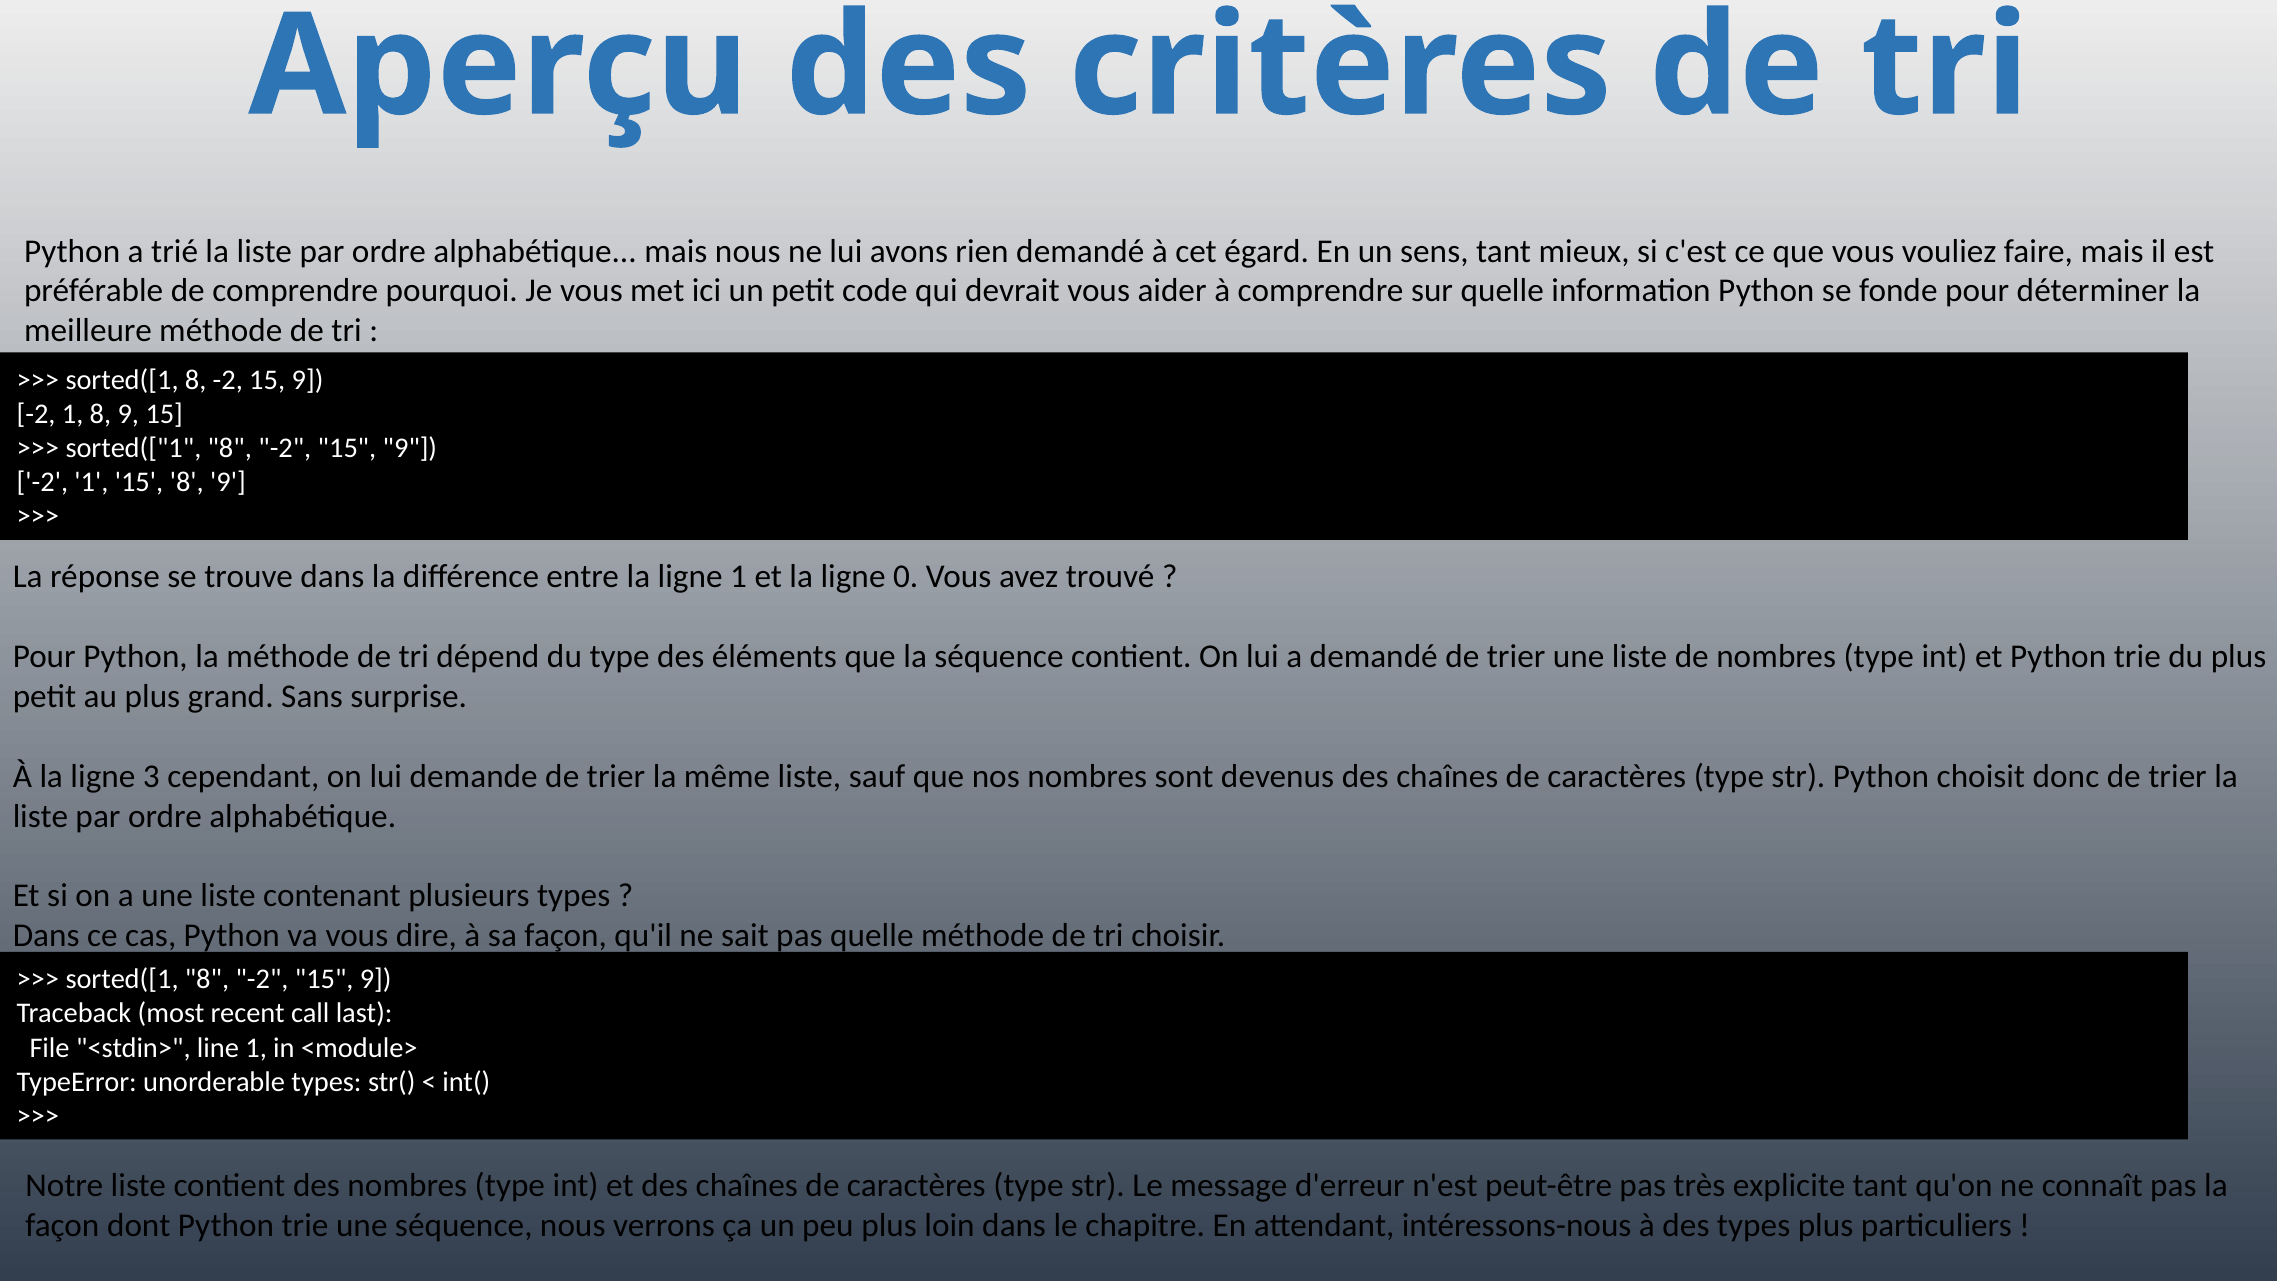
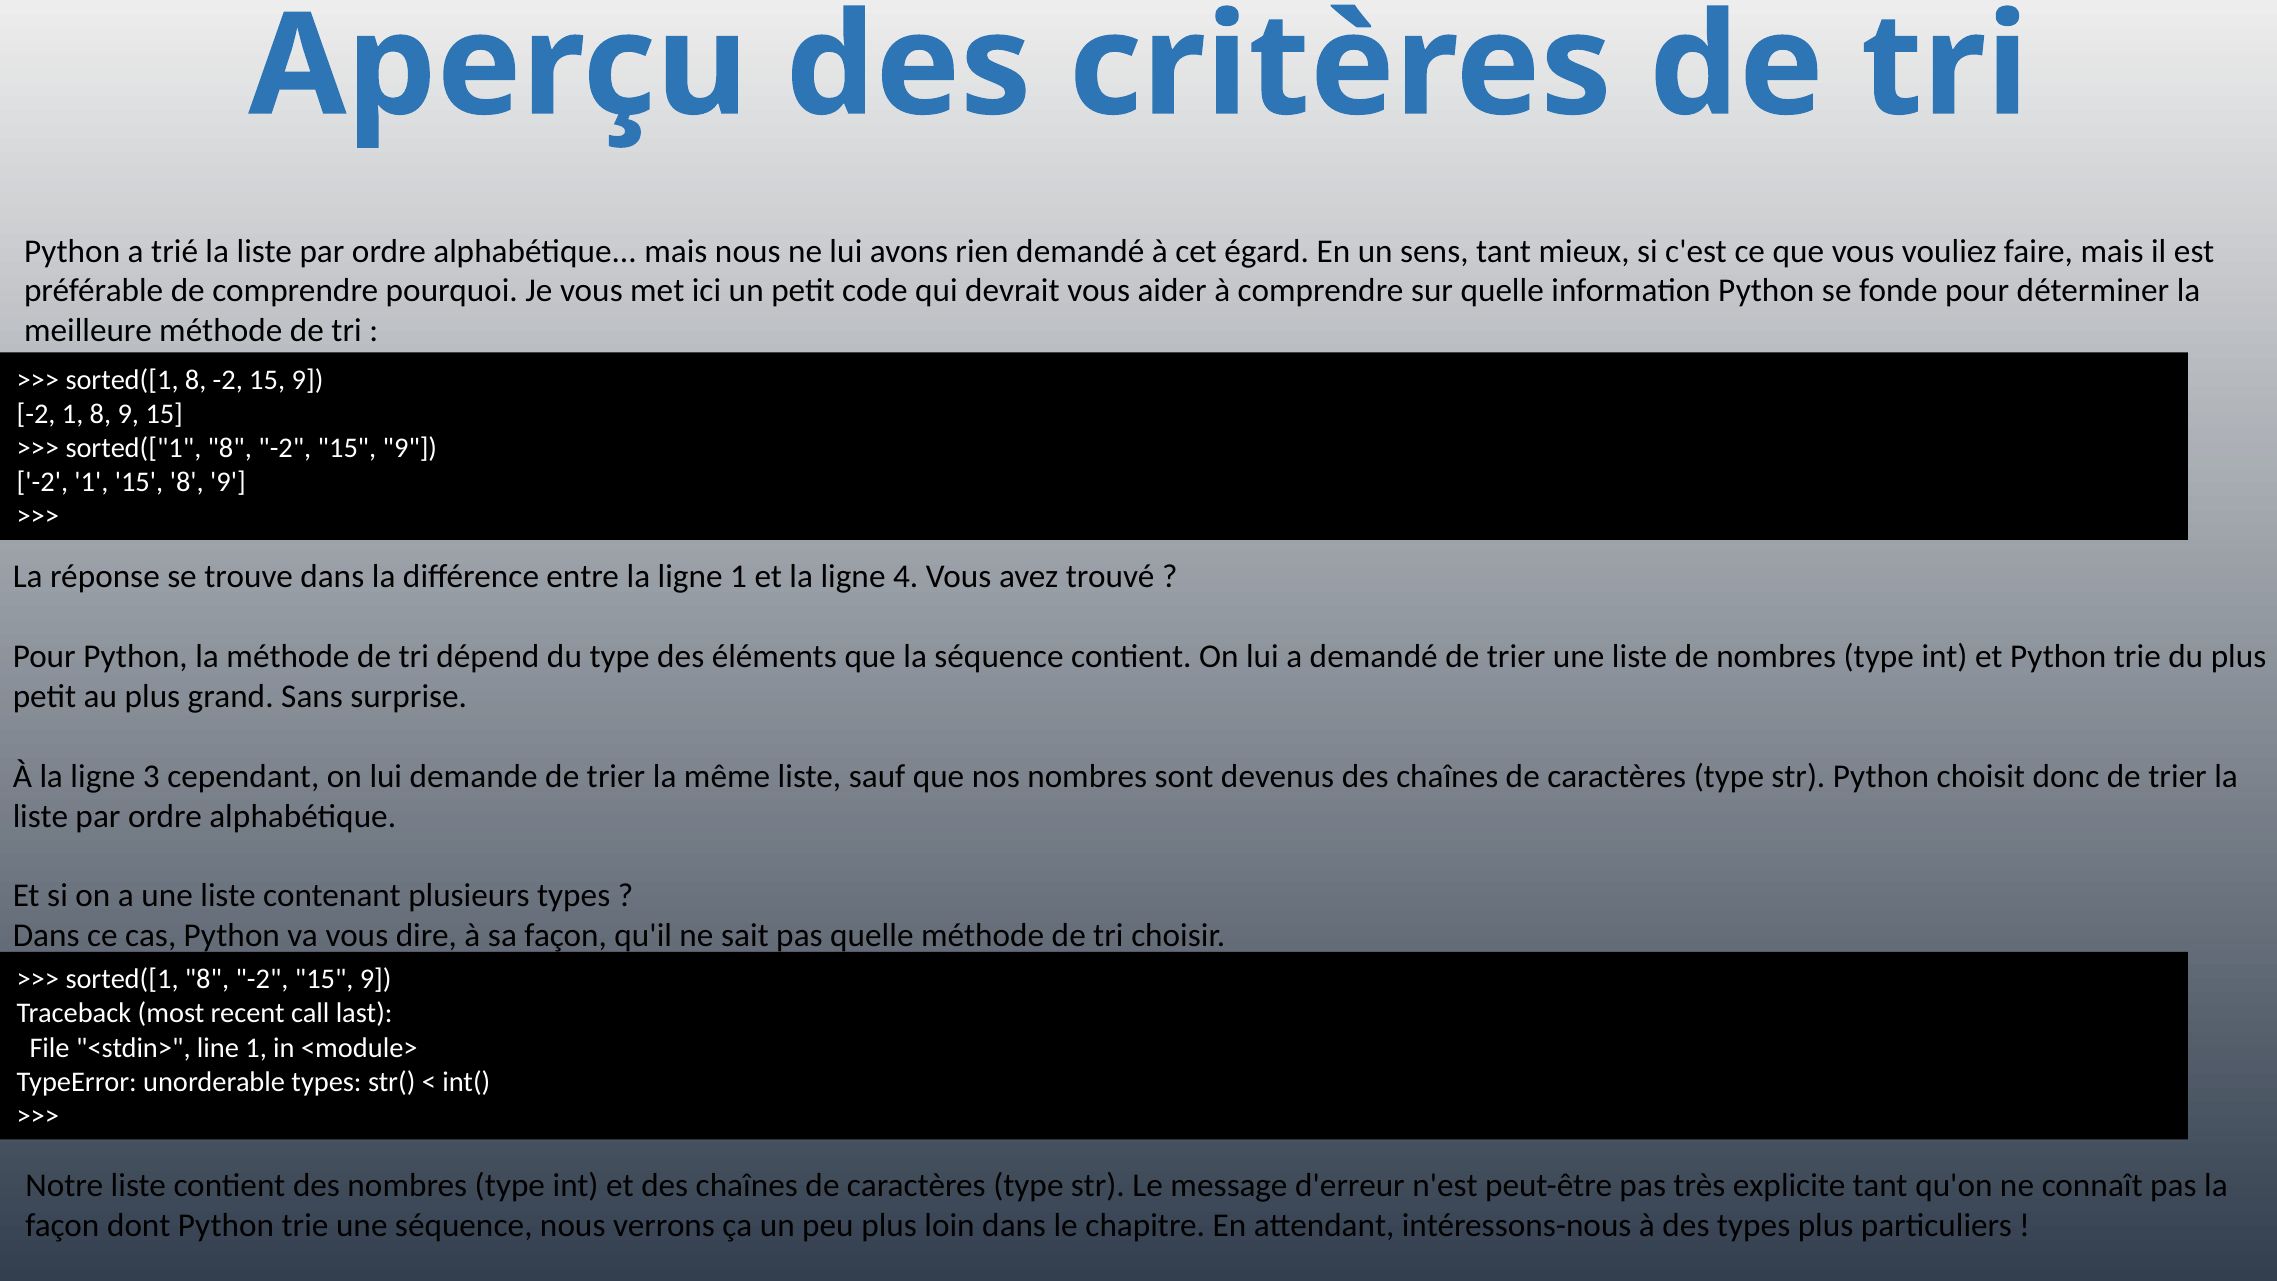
0: 0 -> 4 (906, 577)
